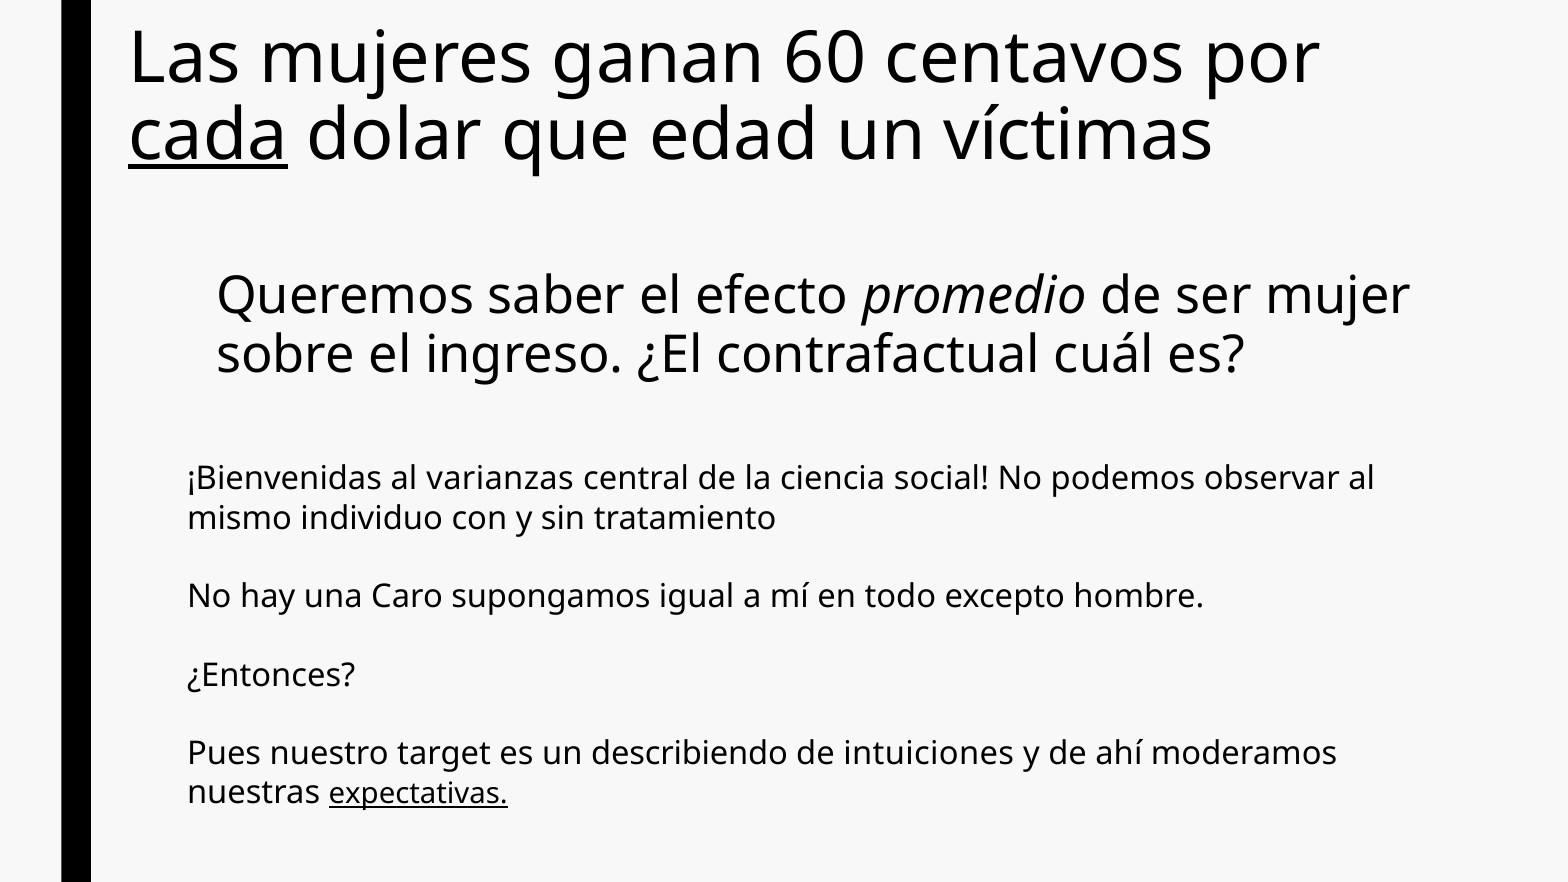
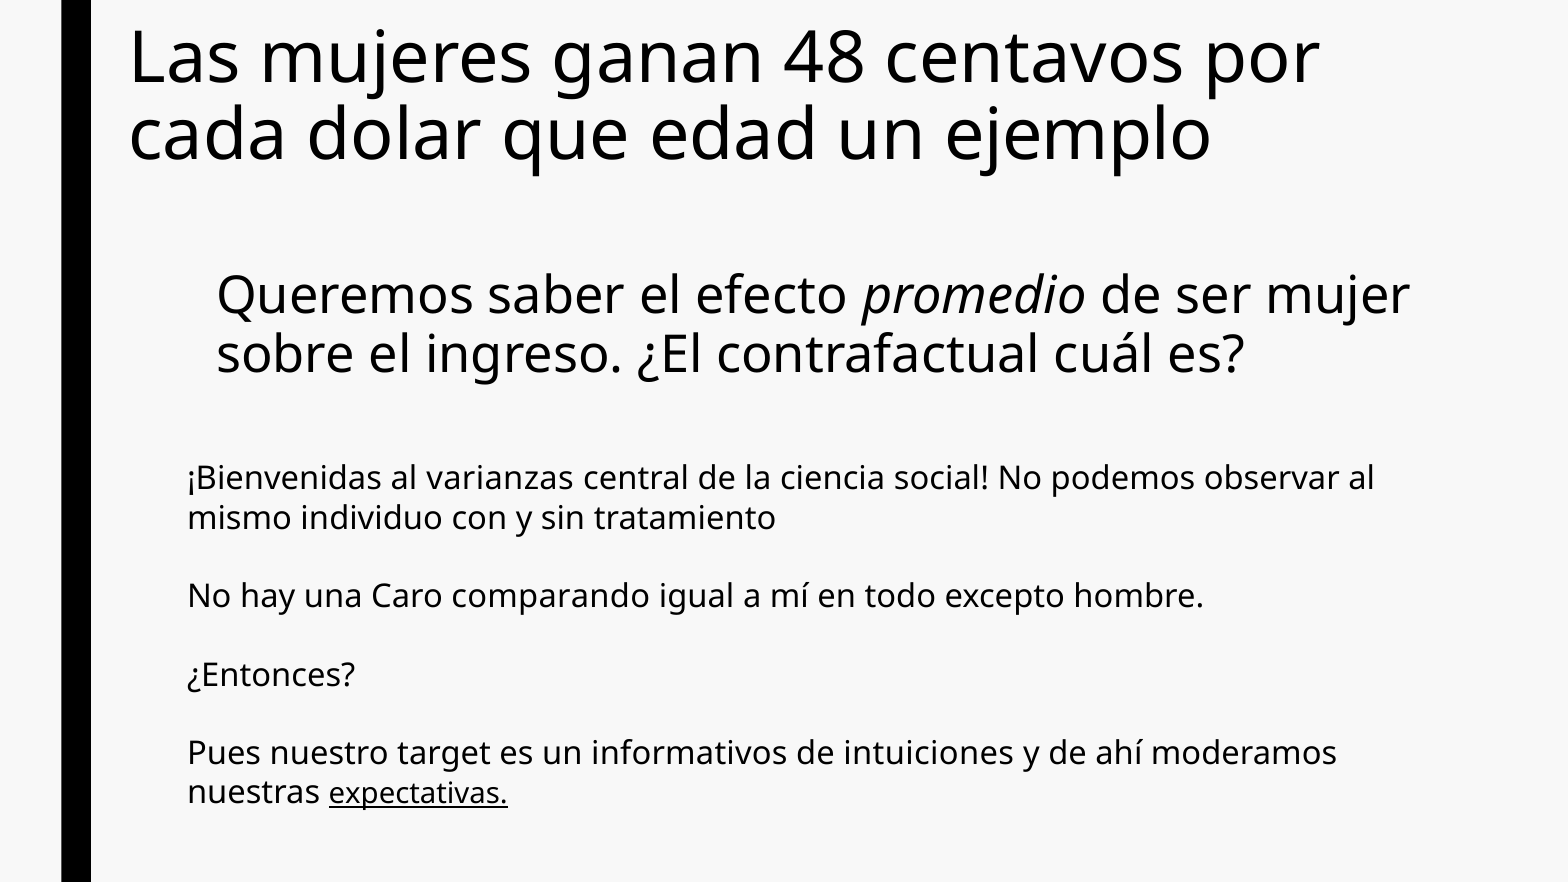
60: 60 -> 48 (825, 59)
cada underline: present -> none (208, 136)
víctimas: víctimas -> ejemplo (1079, 136)
supongamos: supongamos -> comparando (551, 597)
describiendo: describiendo -> informativos (689, 754)
